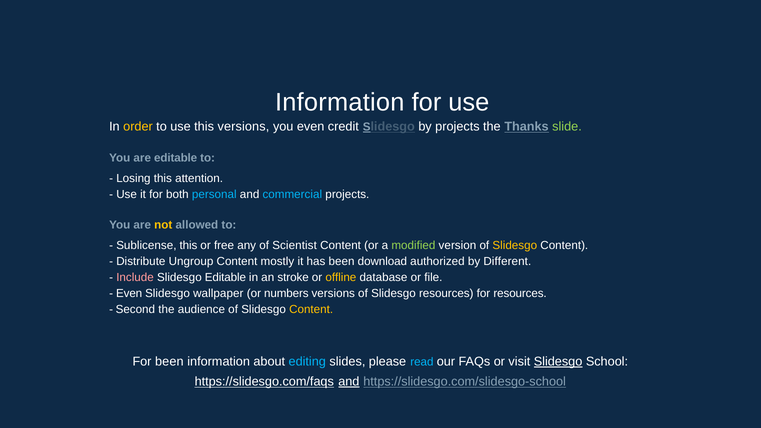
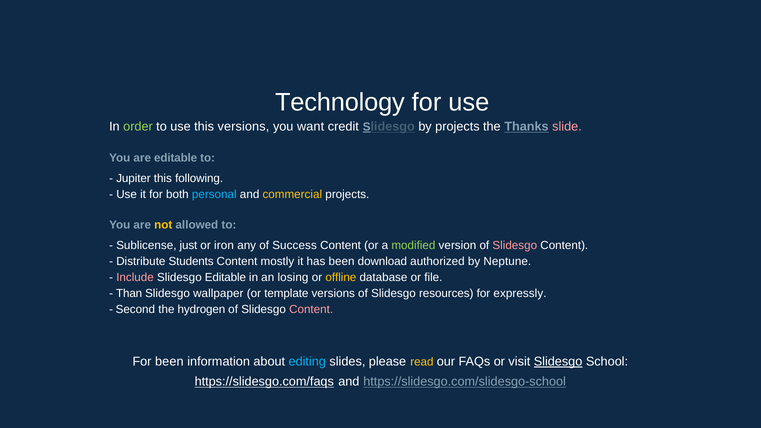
Information: Information -> Technology (340, 102)
order colour: yellow -> light green (138, 127)
you even: even -> want (311, 127)
slide colour: light green -> pink (567, 127)
Losing: Losing -> Jupiter (133, 178)
attention: attention -> following (199, 178)
commercial colour: light blue -> yellow (292, 194)
Sublicense this: this -> just (188, 245)
free: free -> iron (224, 245)
Scientist: Scientist -> Success (295, 245)
Slidesgo colour: yellow -> pink (515, 245)
Ungroup: Ungroup -> Students (191, 261)
Different: Different -> Neptune (507, 261)
stroke: stroke -> losing (293, 277)
Even: Even -> Than (129, 293)
numbers: numbers -> template (286, 293)
for resources: resources -> expressly (520, 293)
audience: audience -> hydrogen (201, 309)
Content colour: yellow -> pink (311, 309)
read colour: light blue -> yellow (422, 362)
and underline: present -> none (349, 382)
